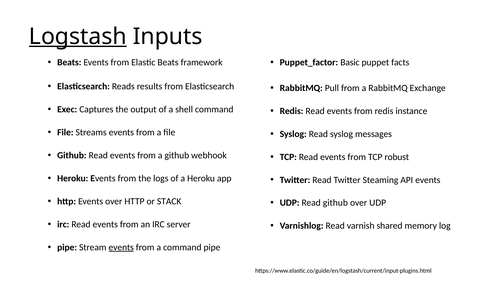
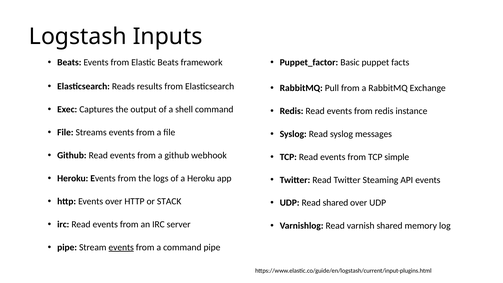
Logstash underline: present -> none (78, 36)
robust: robust -> simple (397, 157)
Read github: github -> shared (335, 203)
